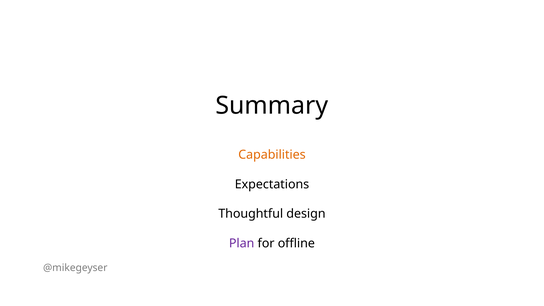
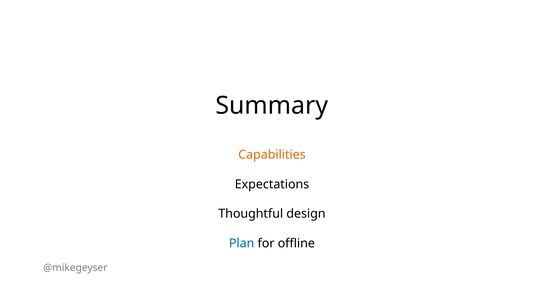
Plan colour: purple -> blue (242, 243)
